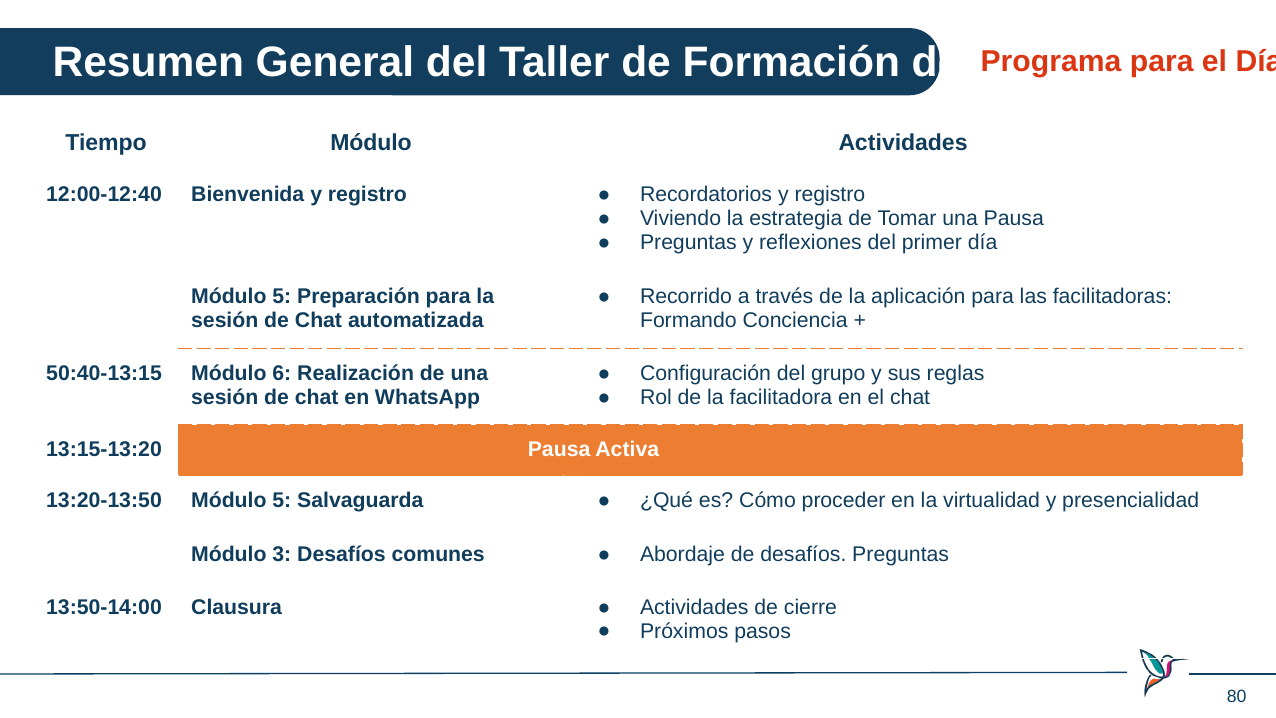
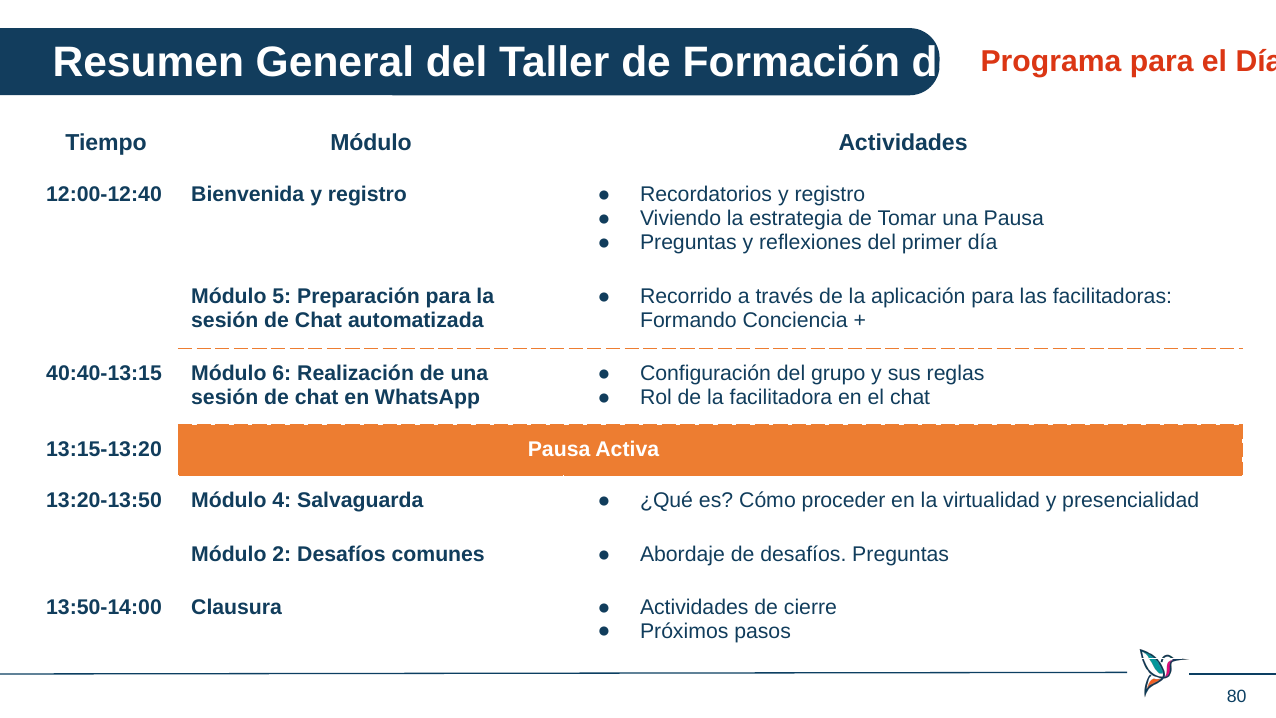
50:40-13:15: 50:40-13:15 -> 40:40-13:15 (104, 373)
13:20-13:50 Módulo 5: 5 -> 4 (282, 501)
Módulo 3: 3 -> 2 (282, 554)
